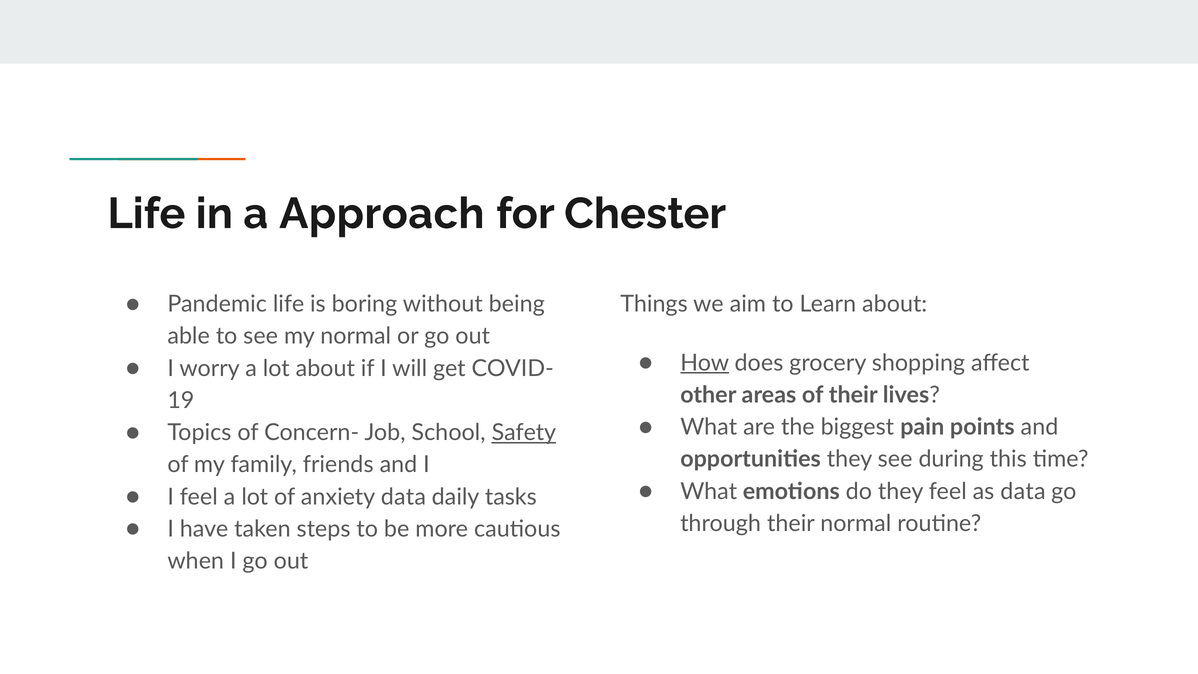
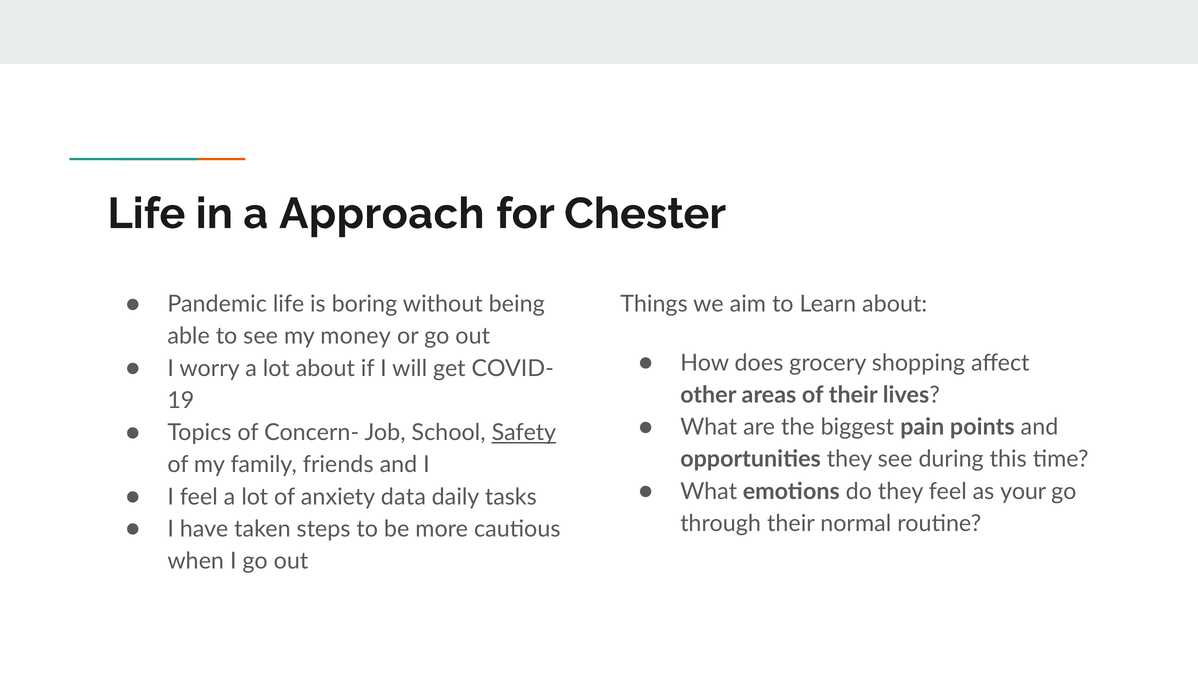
my normal: normal -> money (356, 336)
How underline: present -> none (705, 363)
as data: data -> your (1023, 491)
